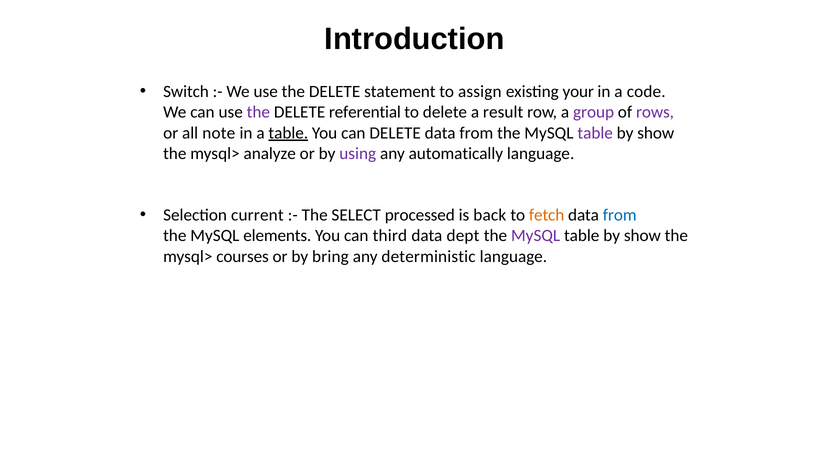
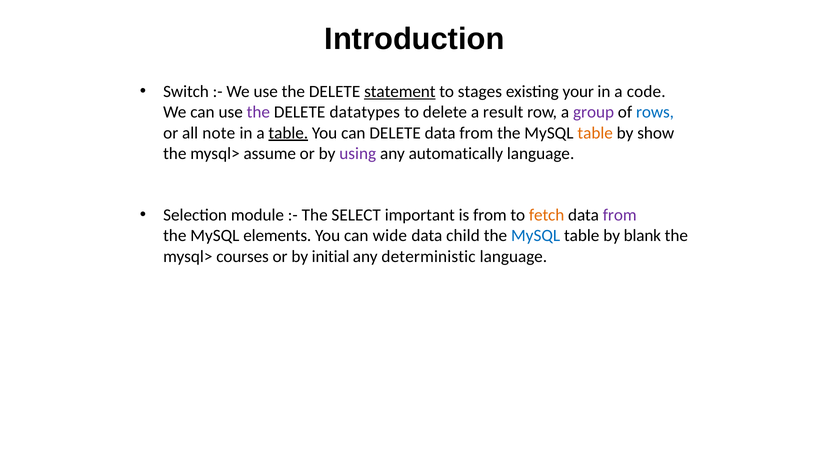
statement underline: none -> present (400, 92)
assign: assign -> stages (480, 92)
referential: referential -> datatypes (365, 112)
rows colour: purple -> blue (655, 112)
table colour: purple -> orange (595, 133)
analyze: analyze -> assume (270, 154)
current: current -> module (257, 215)
processed: processed -> important (420, 215)
is back: back -> from (490, 215)
from colour: blue -> purple (620, 215)
third: third -> wide (390, 236)
dept: dept -> child (463, 236)
MySQL colour: purple -> blue (536, 236)
show: show -> blank (642, 236)
bring: bring -> initial (331, 257)
